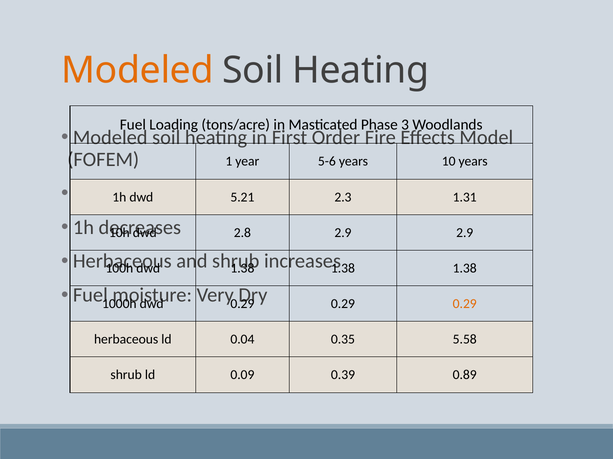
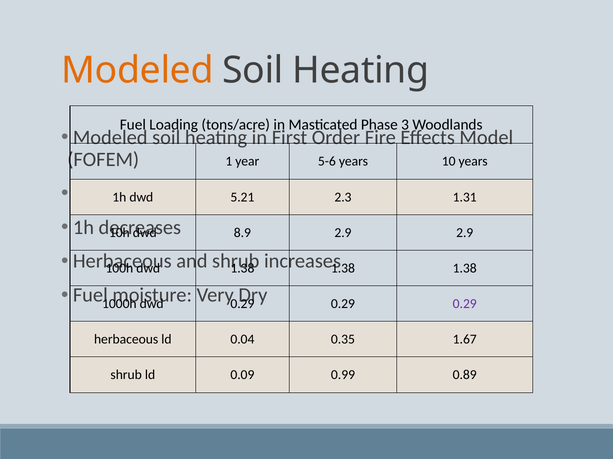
2.8: 2.8 -> 8.9 (242, 233)
0.29 colour: orange -> purple (465, 304)
5.58: 5.58 -> 1.67 (465, 340)
0.39: 0.39 -> 0.99 (343, 375)
